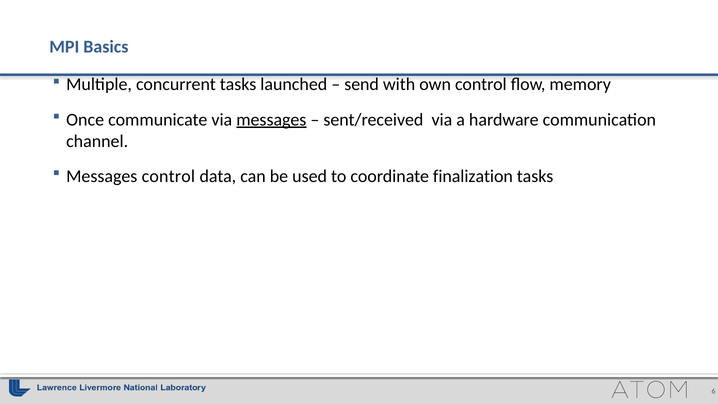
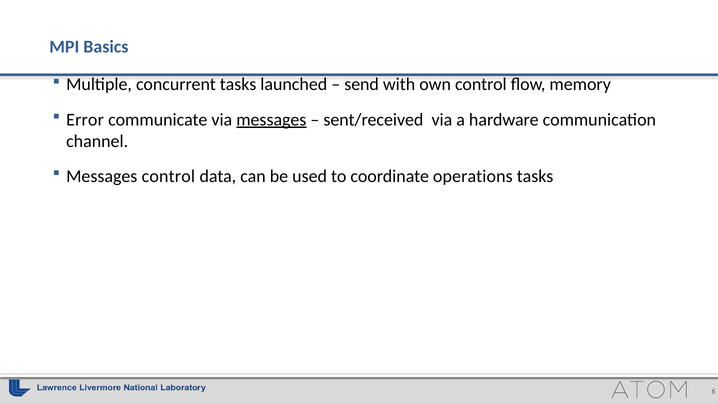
Once: Once -> Error (85, 120)
finalization: finalization -> operations (473, 176)
